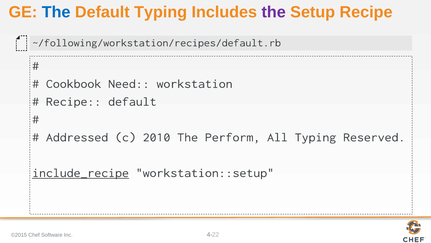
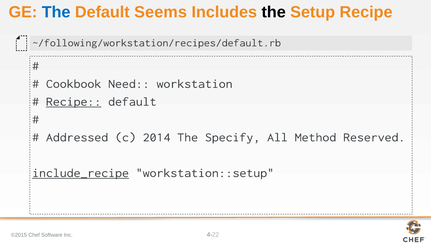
Default Typing: Typing -> Seems (161, 12)
the colour: purple -> black (274, 12)
Recipe underline: none -> present (74, 101)
2010: 2010 -> 2014 (157, 137)
Perform: Perform -> Specify (233, 137)
All Typing: Typing -> Method (316, 137)
